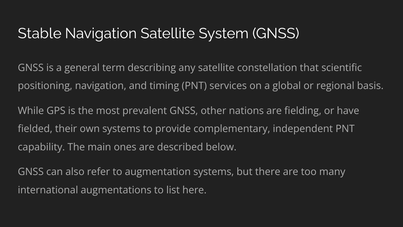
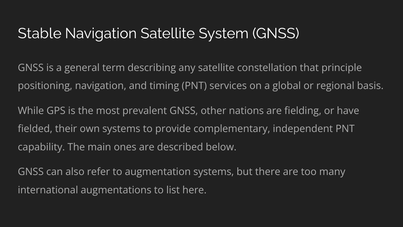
scientific: scientific -> principle (342, 68)
